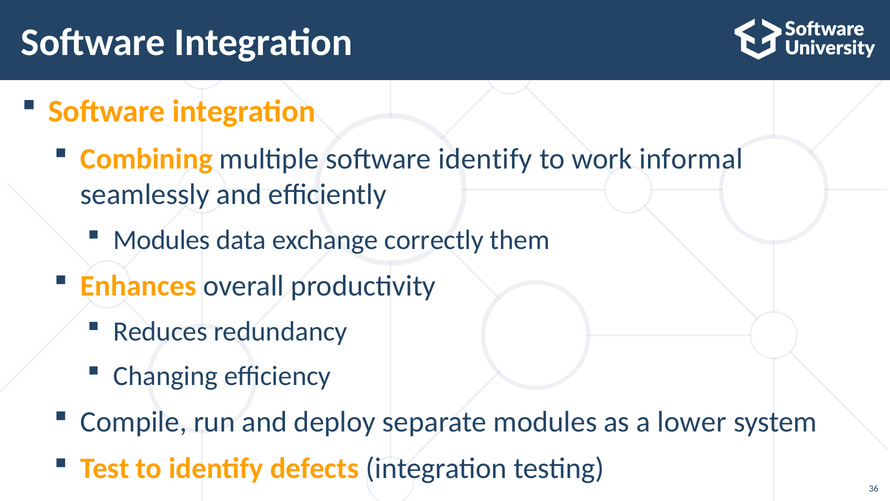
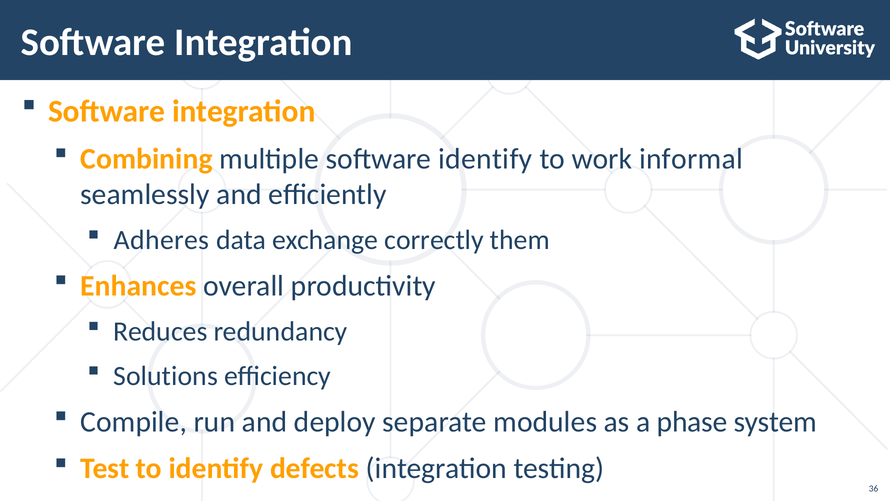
Modules: Modules -> Adheres (162, 240)
Changing: Changing -> Solutions (166, 376)
lower: lower -> phase (692, 422)
